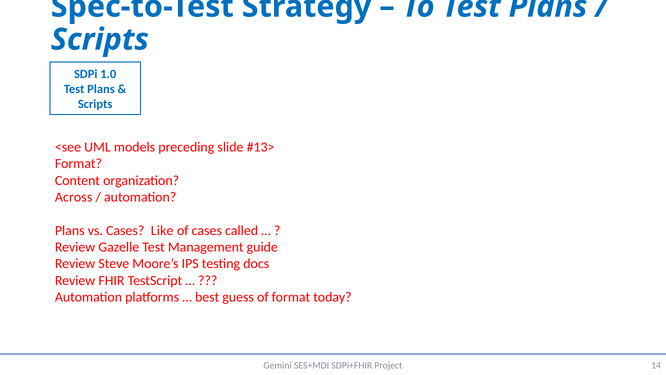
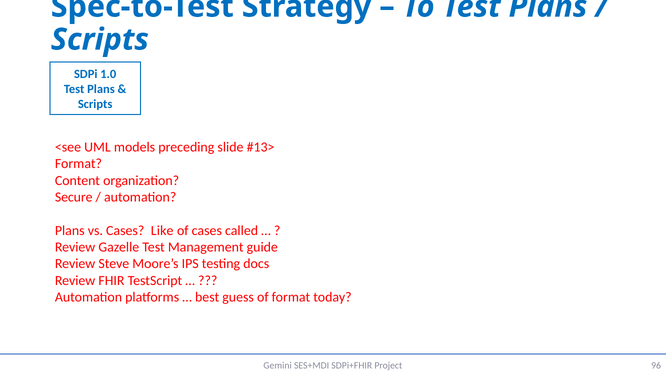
Across: Across -> Secure (74, 197)
14: 14 -> 96 (656, 365)
